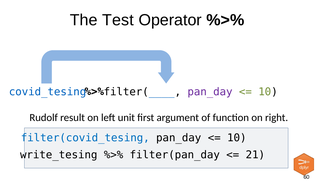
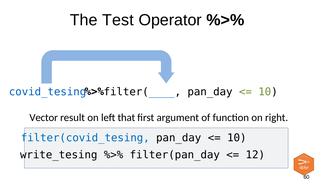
pan_day colour: purple -> black (210, 92)
Rudolf: Rudolf -> Vector (44, 117)
unit: unit -> that (126, 117)
21: 21 -> 12 (255, 154)
